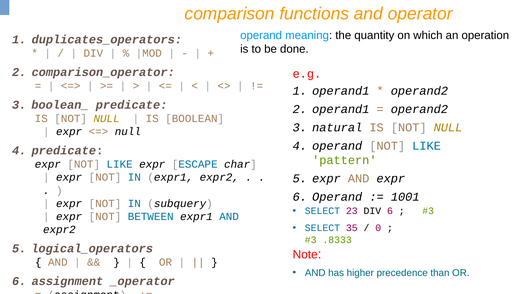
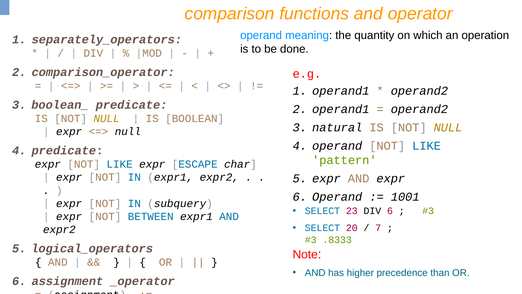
duplicates_operators: duplicates_operators -> separately_operators (107, 40)
35: 35 -> 20 (352, 228)
0: 0 -> 7 (378, 228)
